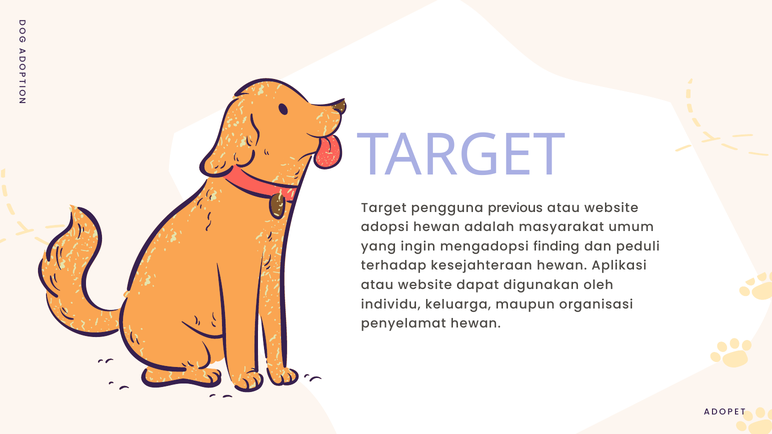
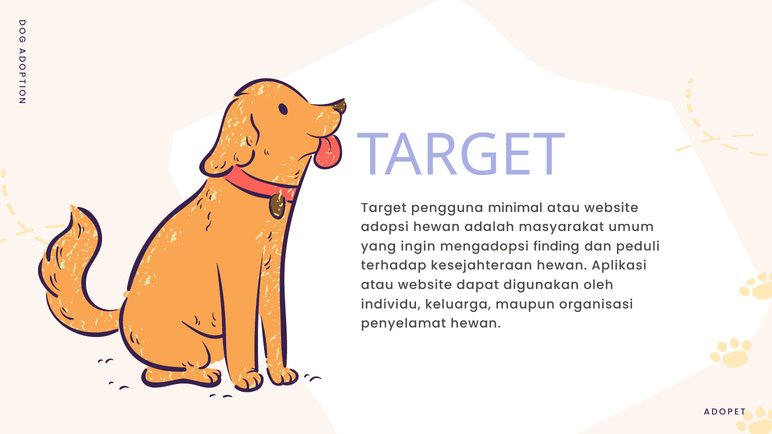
previous: previous -> minimal (515, 208)
